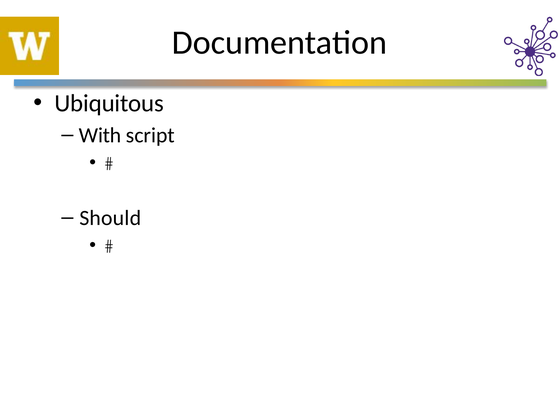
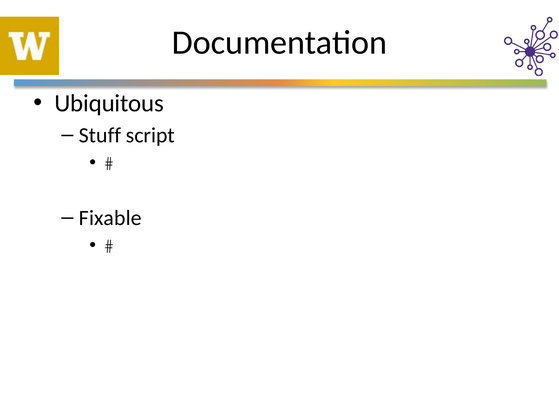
With: With -> Stuff (100, 135)
Should: Should -> Fixable (110, 218)
